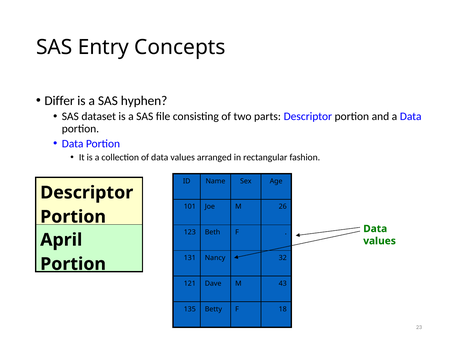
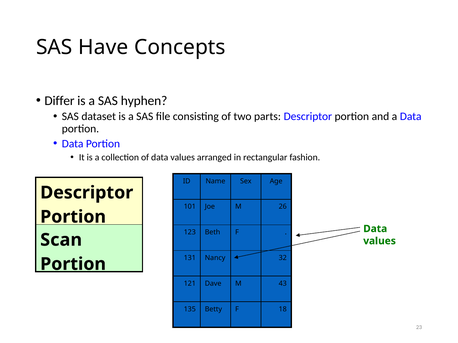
Entry: Entry -> Have (103, 47)
April: April -> Scan (61, 240)
